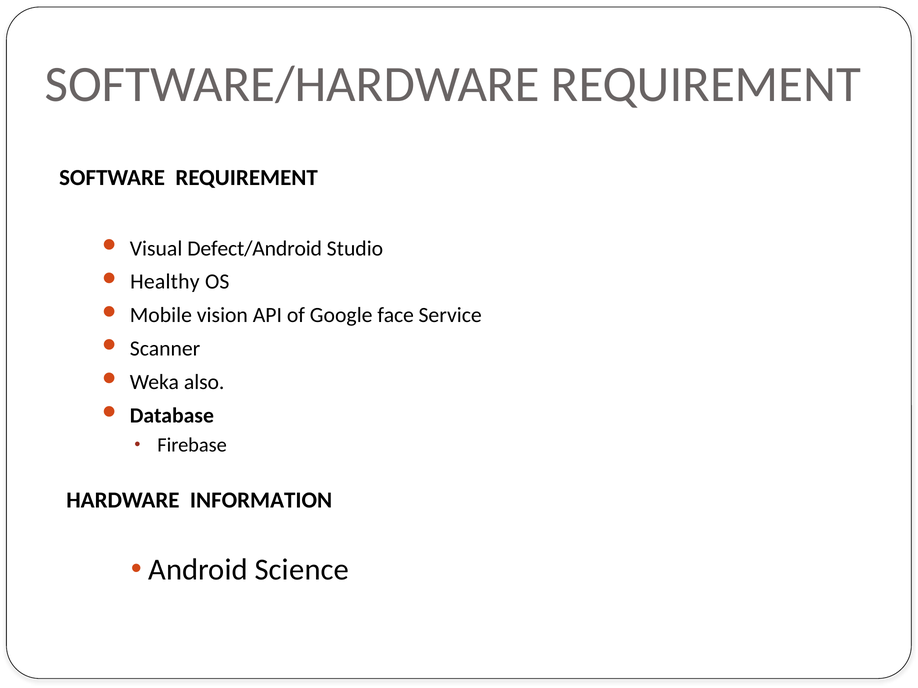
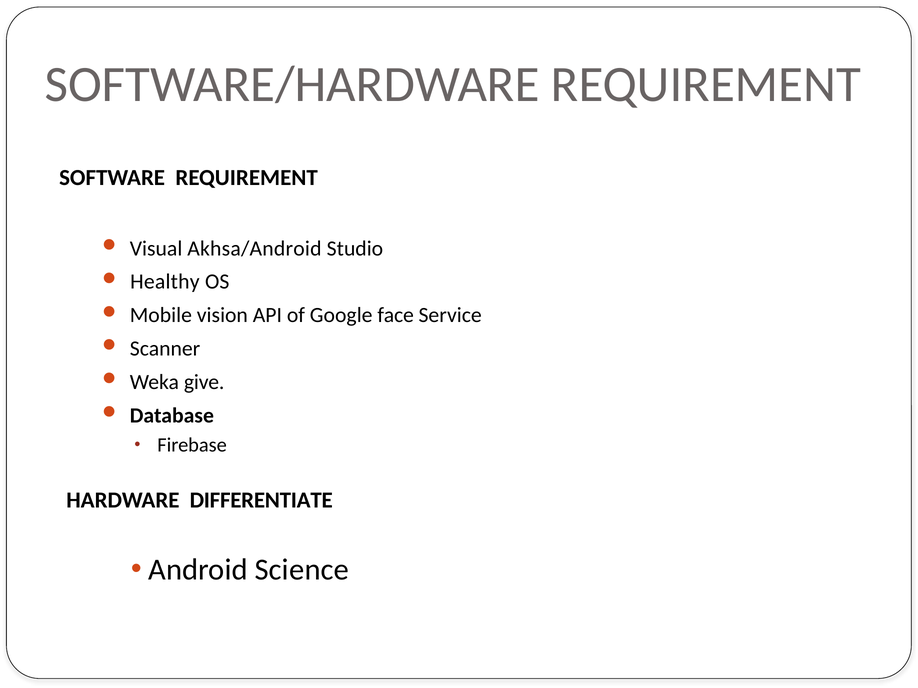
Defect/Android: Defect/Android -> Akhsa/Android (254, 249)
also: also -> give (204, 382)
INFORMATION: INFORMATION -> DIFFERENTIATE (261, 500)
